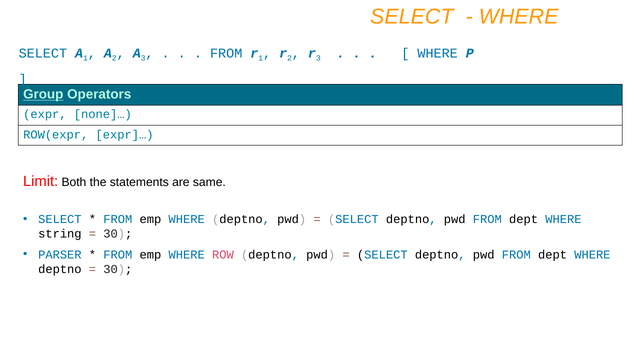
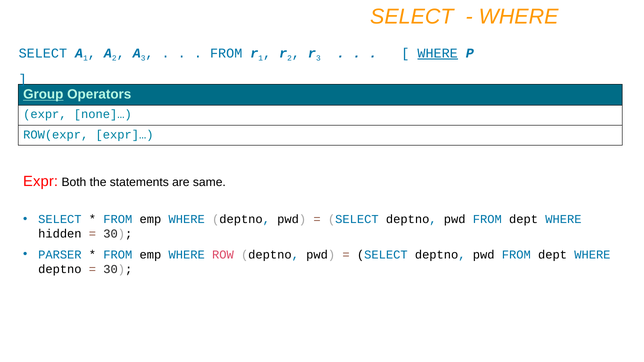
WHERE underline: none -> present (438, 53)
Limit: Limit -> Expr (41, 181)
string: string -> hidden (60, 234)
